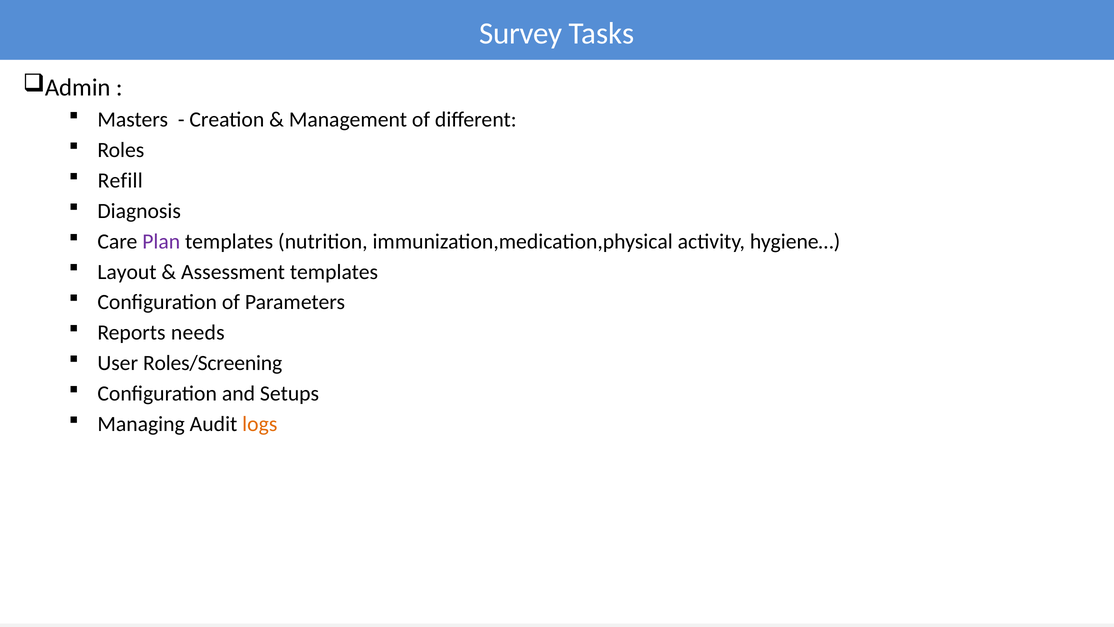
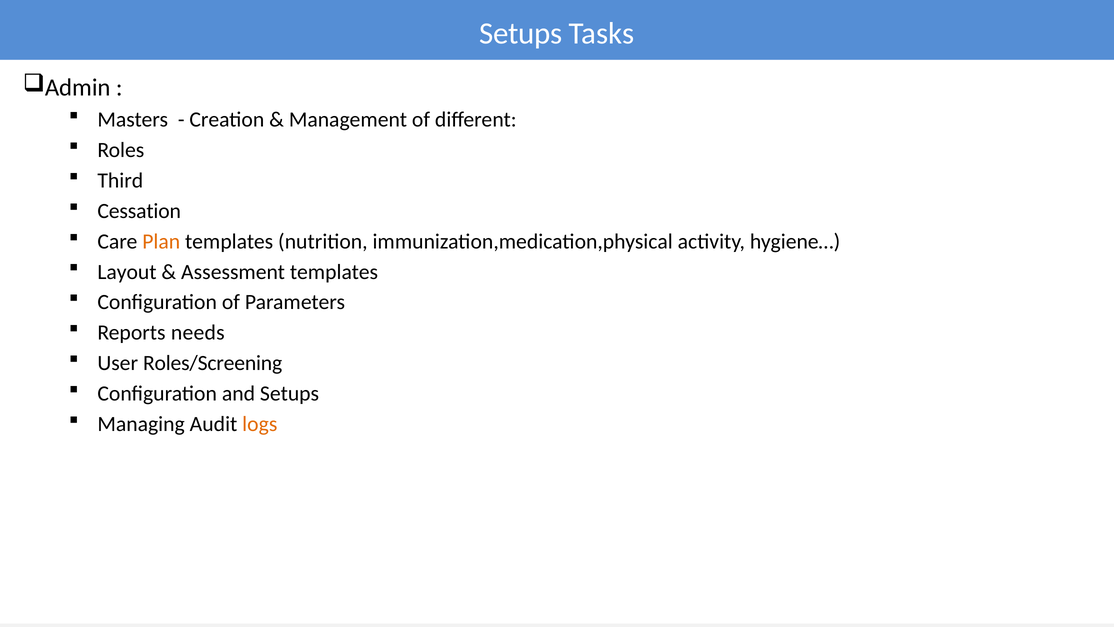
Survey: Survey -> Setups (521, 34)
Refill: Refill -> Third (120, 181)
Diagnosis: Diagnosis -> Cessation (139, 211)
Plan colour: purple -> orange (161, 241)
